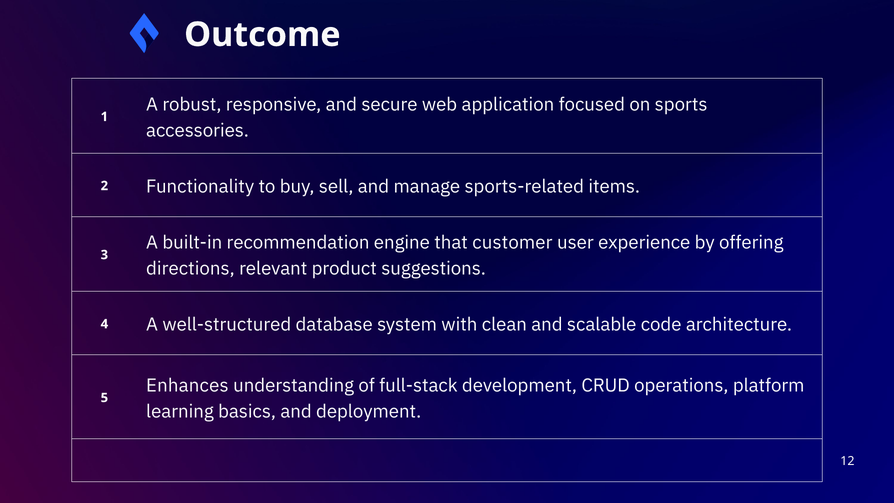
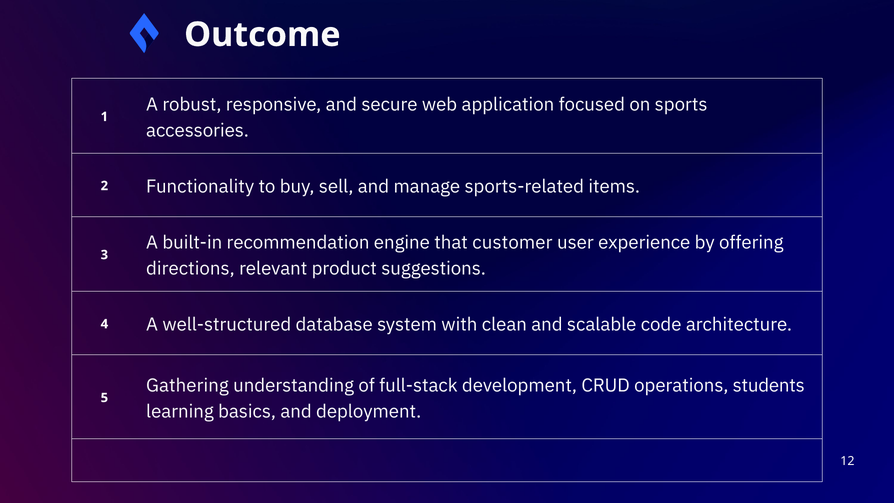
Enhances: Enhances -> Gathering (187, 385)
platform: platform -> students (769, 385)
